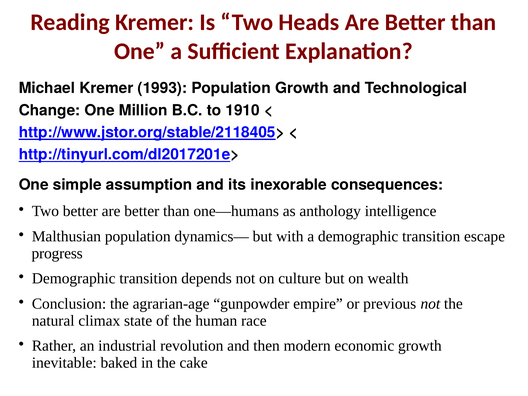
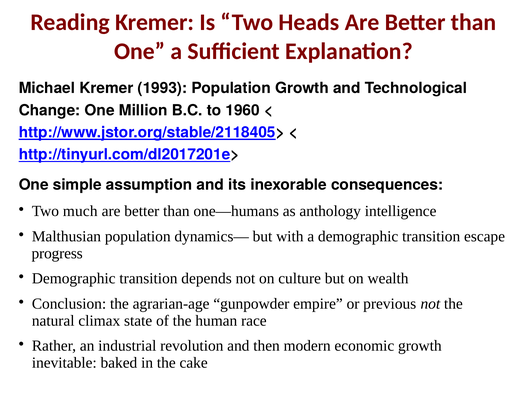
1910: 1910 -> 1960 (243, 110)
Two better: better -> much (80, 211)
